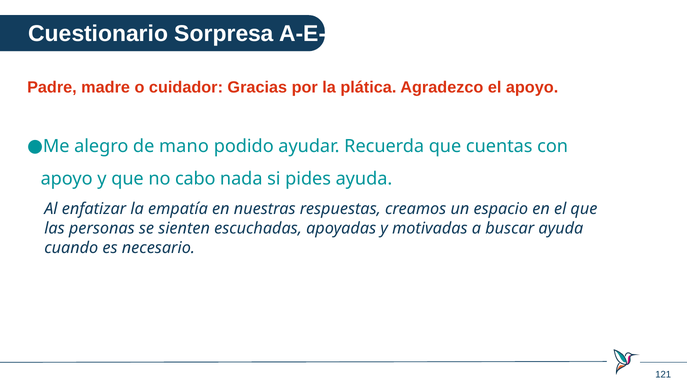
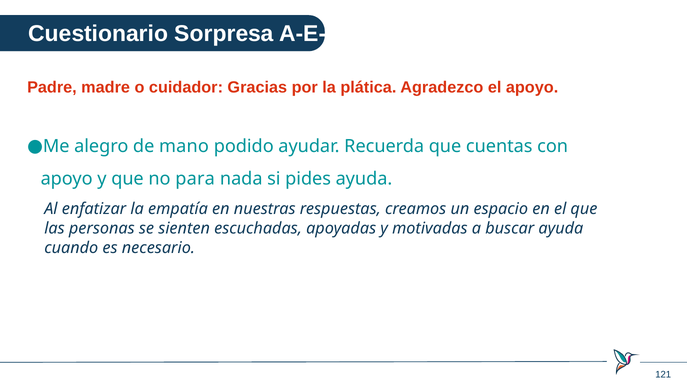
cabo: cabo -> para (195, 179)
